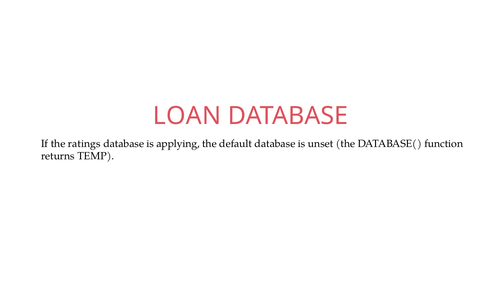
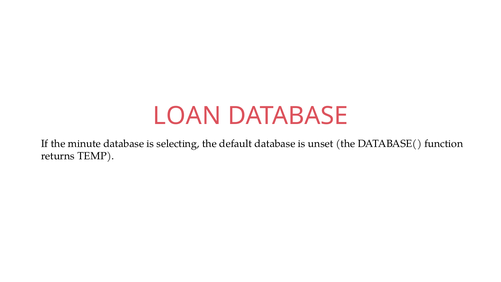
ratings: ratings -> minute (84, 143)
applying: applying -> selecting (178, 143)
